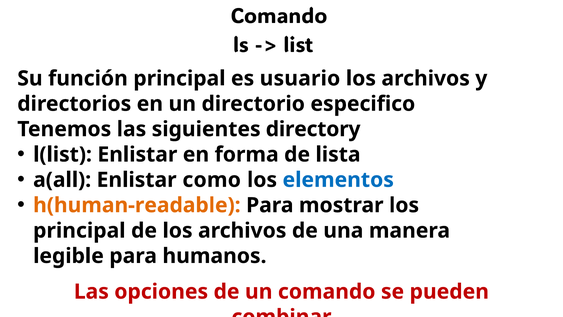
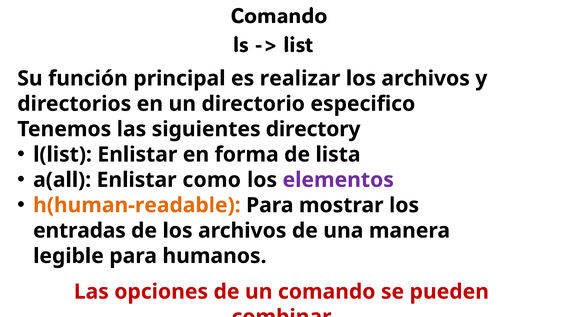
usuario: usuario -> realizar (300, 78)
elementos colour: blue -> purple (338, 180)
principal: principal -> entradas (79, 230)
